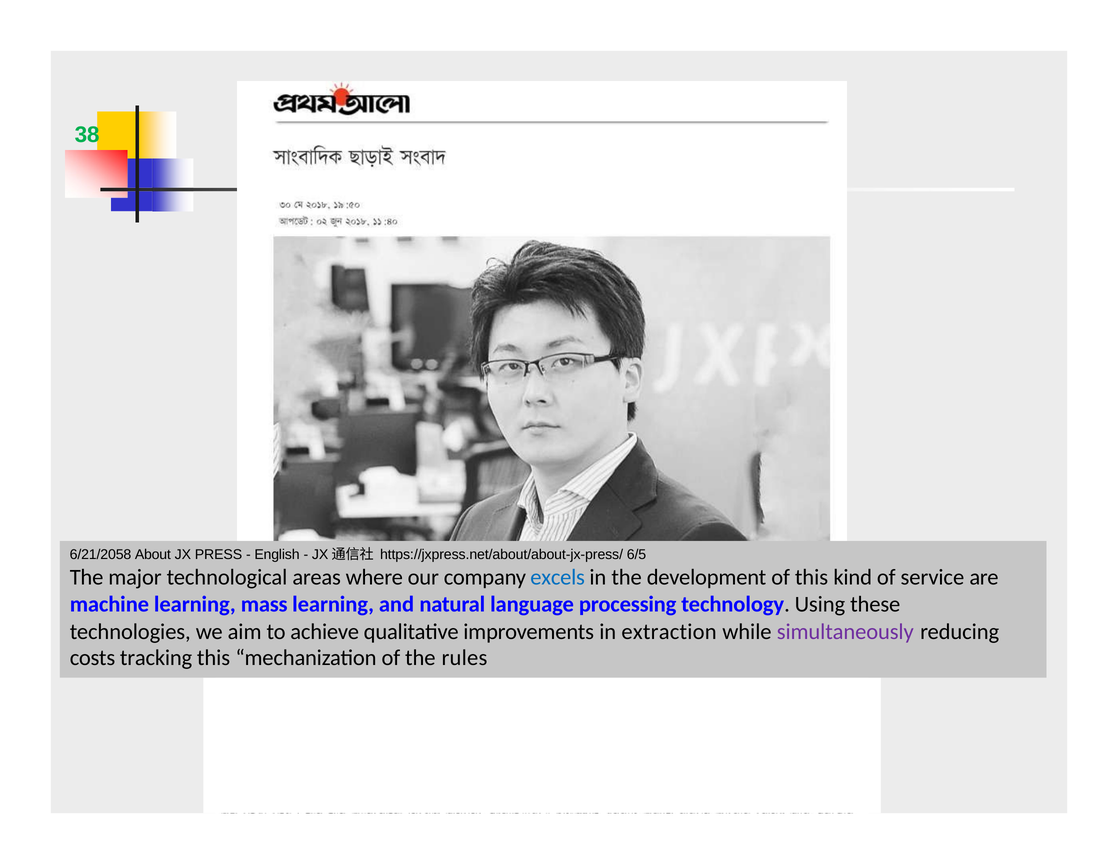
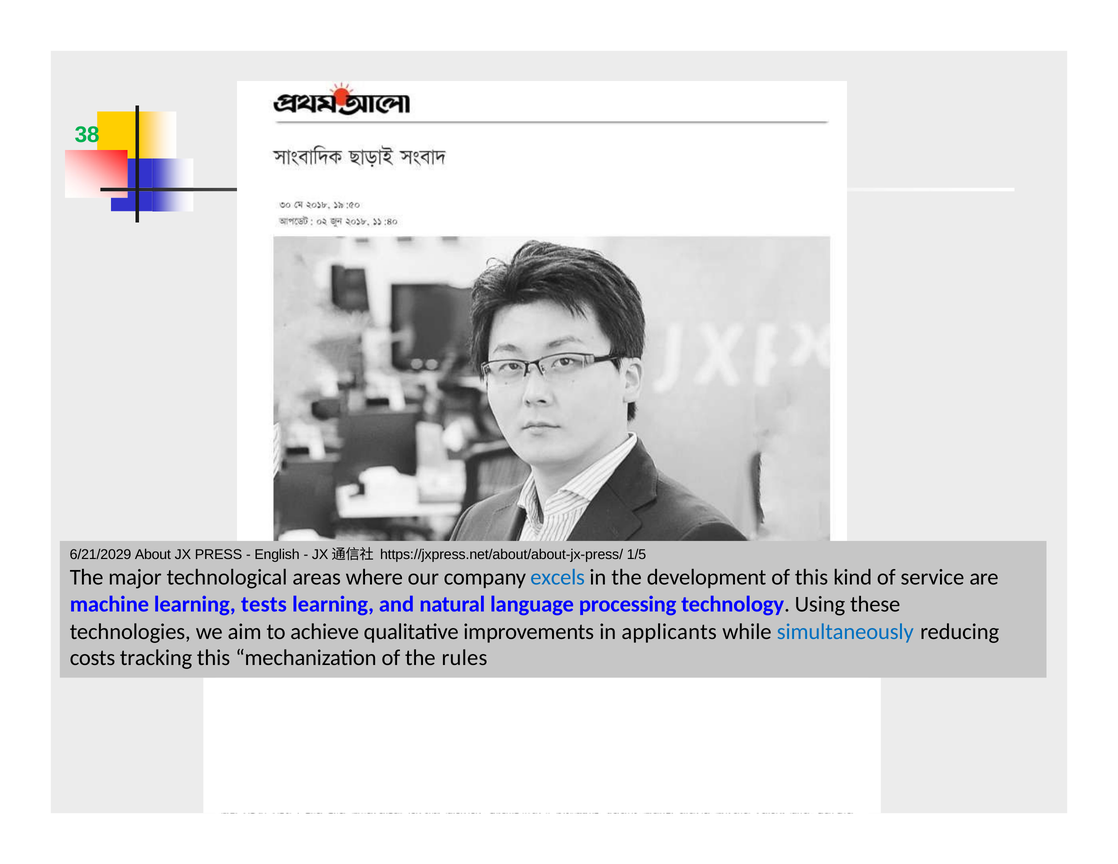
6/21/2058: 6/21/2058 -> 6/21/2029 (101, 554)
6/5: 6/5 -> 1/5 (637, 554)
mass: mass -> tests (264, 604)
extraction: extraction -> applicants (669, 632)
simultaneously colour: purple -> blue (845, 632)
